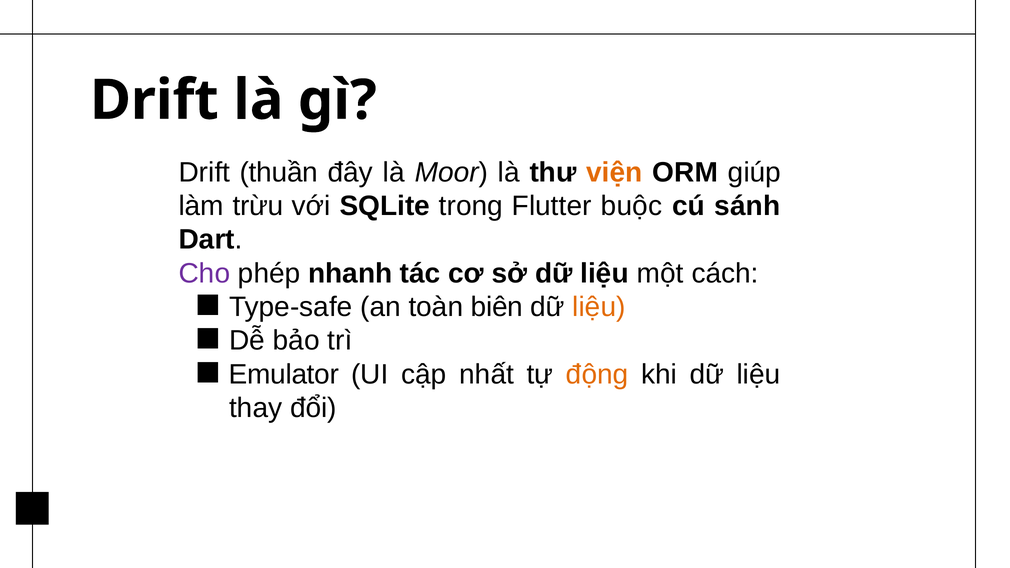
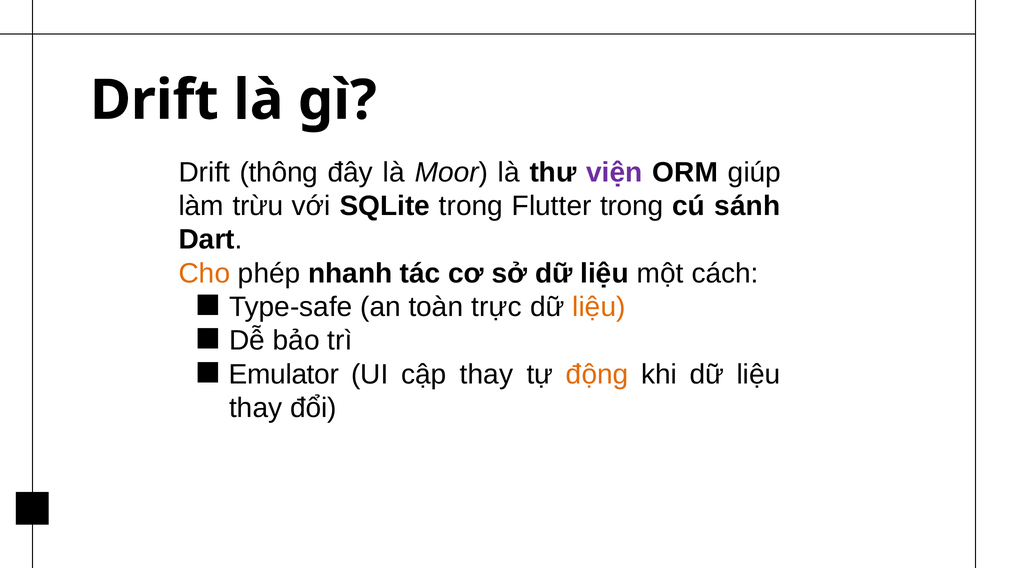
thuần: thuần -> thông (279, 172)
viện colour: orange -> purple (614, 172)
Flutter buộc: buộc -> trong (632, 206)
Cho colour: purple -> orange (204, 273)
biên: biên -> trực (497, 307)
cập nhất: nhất -> thay (486, 374)
